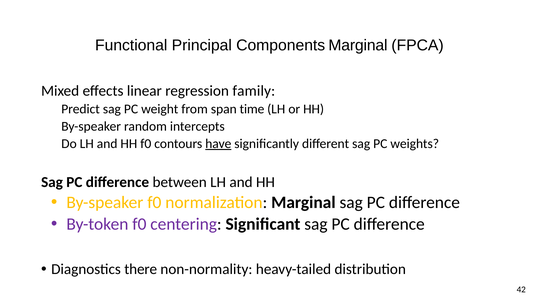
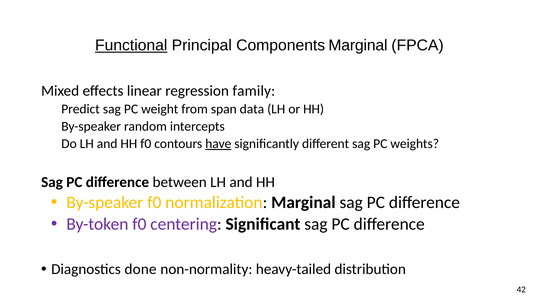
Functional underline: none -> present (131, 45)
time: time -> data (252, 109)
there: there -> done (141, 269)
